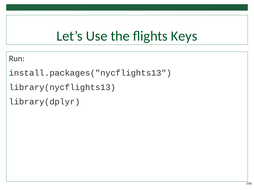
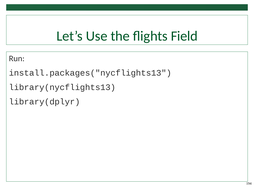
Keys: Keys -> Field (184, 36)
